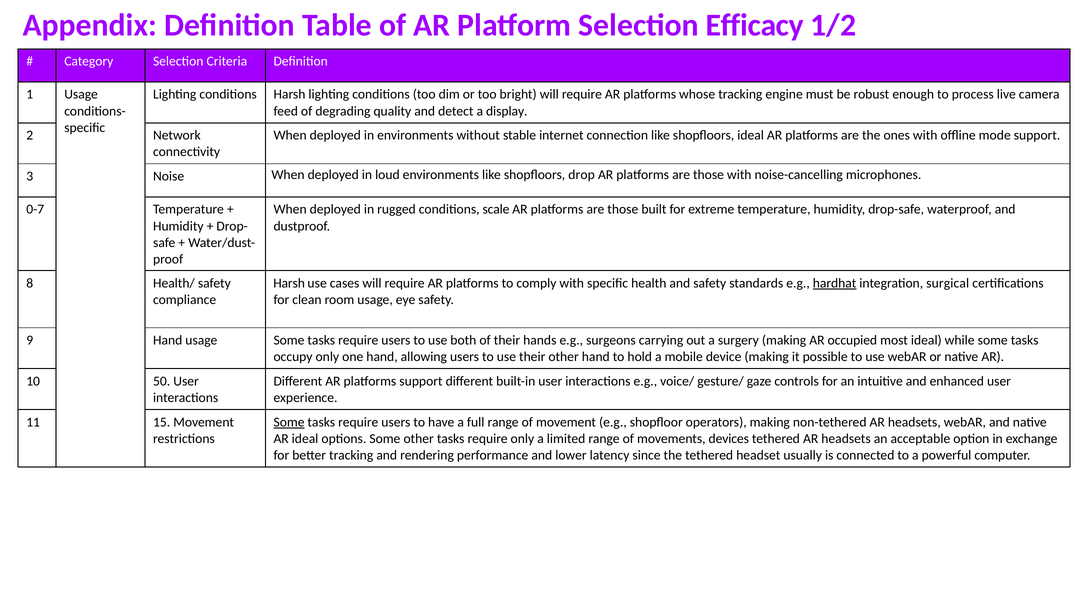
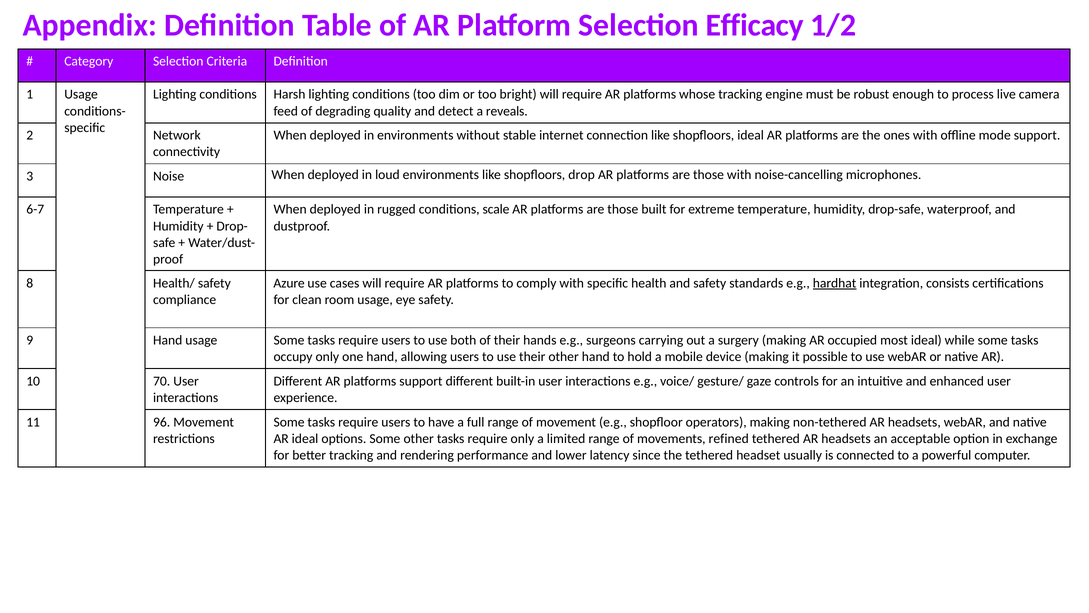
display: display -> reveals (507, 111)
0-7: 0-7 -> 6-7 (35, 209)
Harsh: Harsh -> Azure (289, 283)
surgical: surgical -> consists (948, 283)
50: 50 -> 70 (162, 381)
15: 15 -> 96 (162, 422)
Some underline: present -> none (289, 422)
devices: devices -> refined (729, 438)
